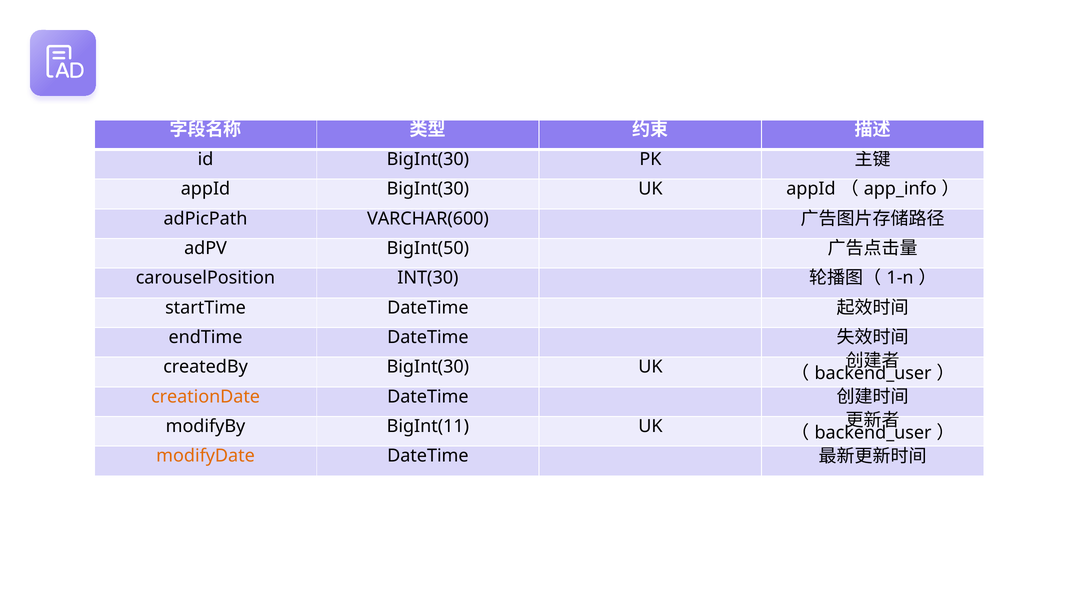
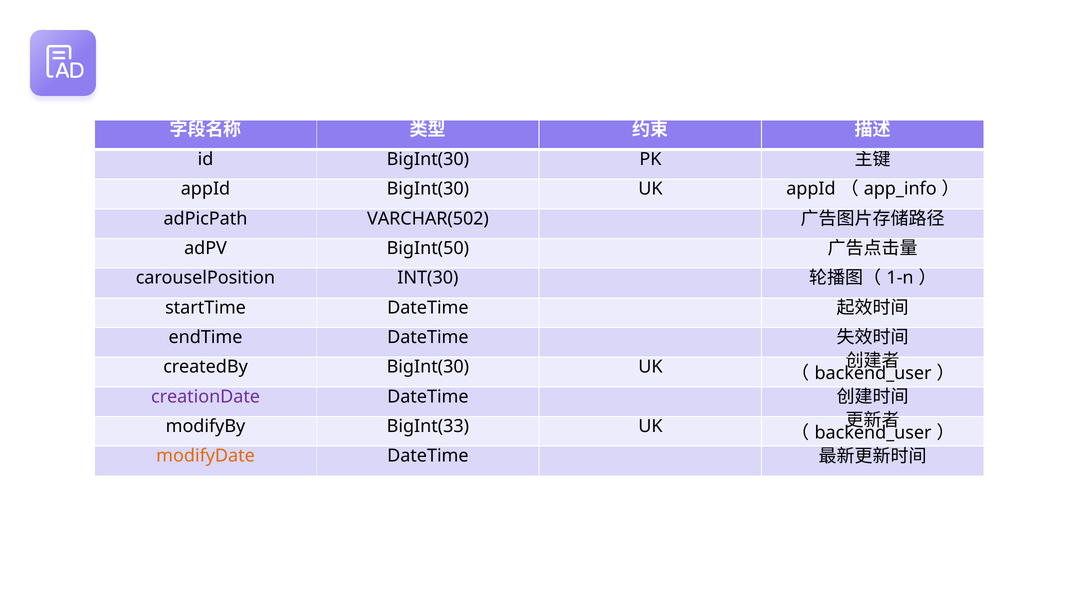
VARCHAR(600: VARCHAR(600 -> VARCHAR(502 (428, 219)
creationDate colour: orange -> purple (206, 397)
BigInt(11: BigInt(11 -> BigInt(33 (428, 426)
